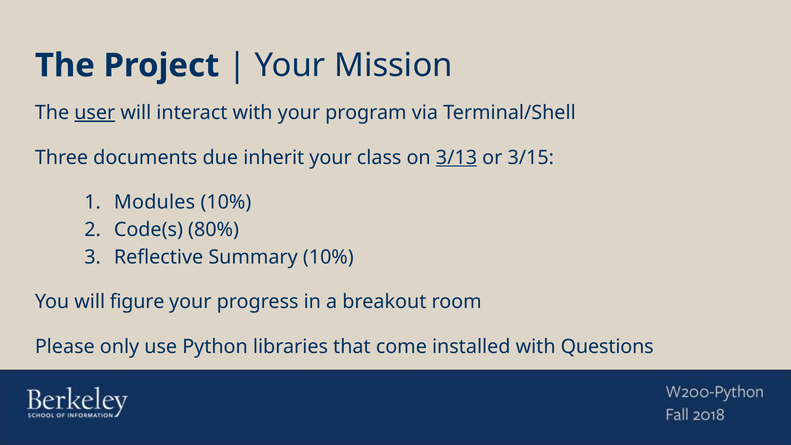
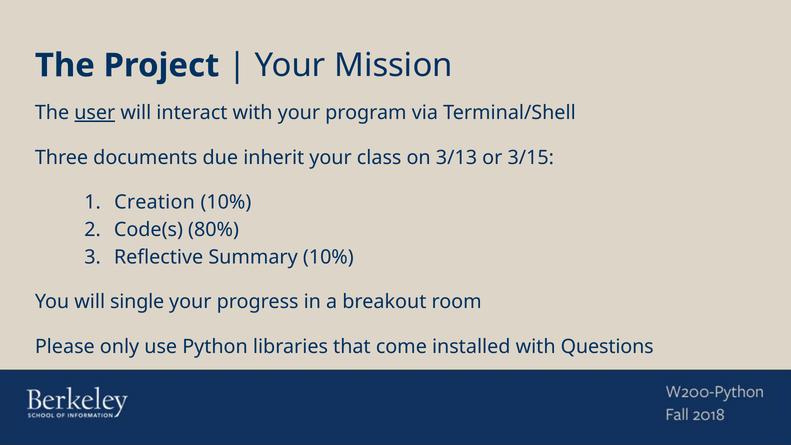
3/13 underline: present -> none (457, 158)
Modules: Modules -> Creation (155, 202)
figure: figure -> single (137, 302)
